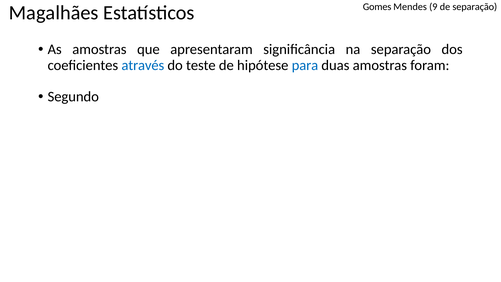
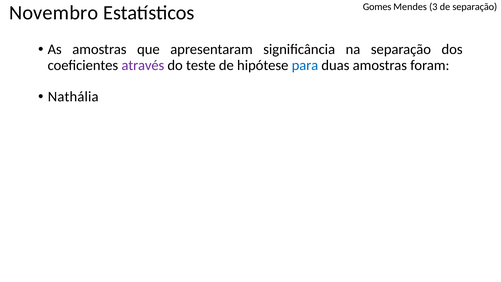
Magalhães: Magalhães -> Novembro (54, 13)
9: 9 -> 3 (433, 7)
através colour: blue -> purple (143, 65)
Segundo: Segundo -> Nathália (73, 97)
